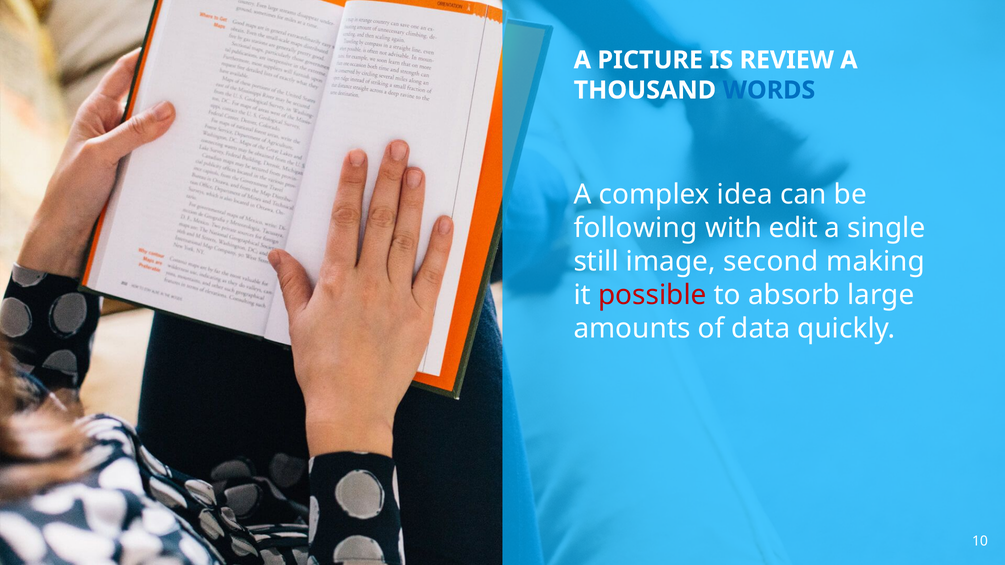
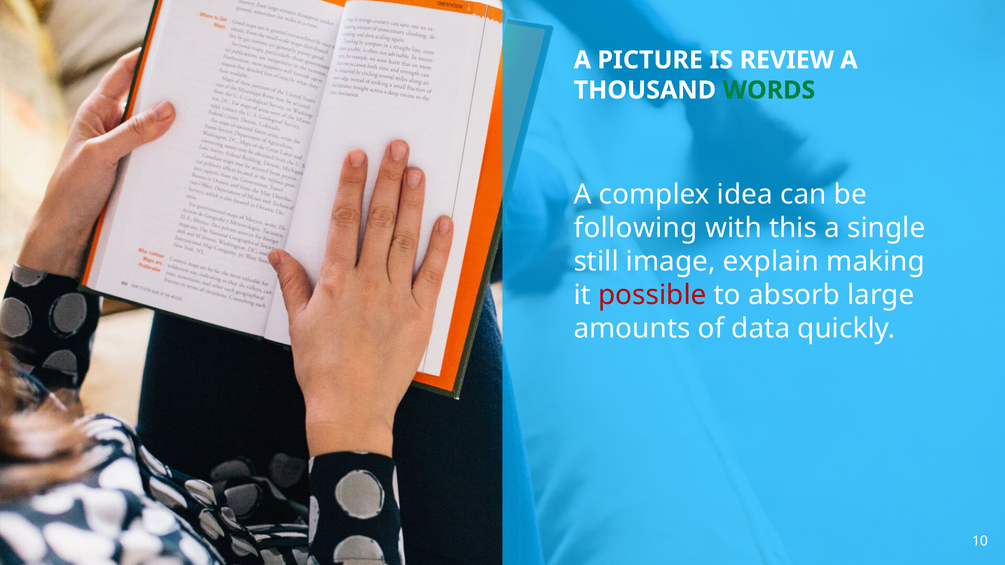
WORDS colour: blue -> green (769, 90)
edit: edit -> this (793, 228)
second: second -> explain (771, 262)
